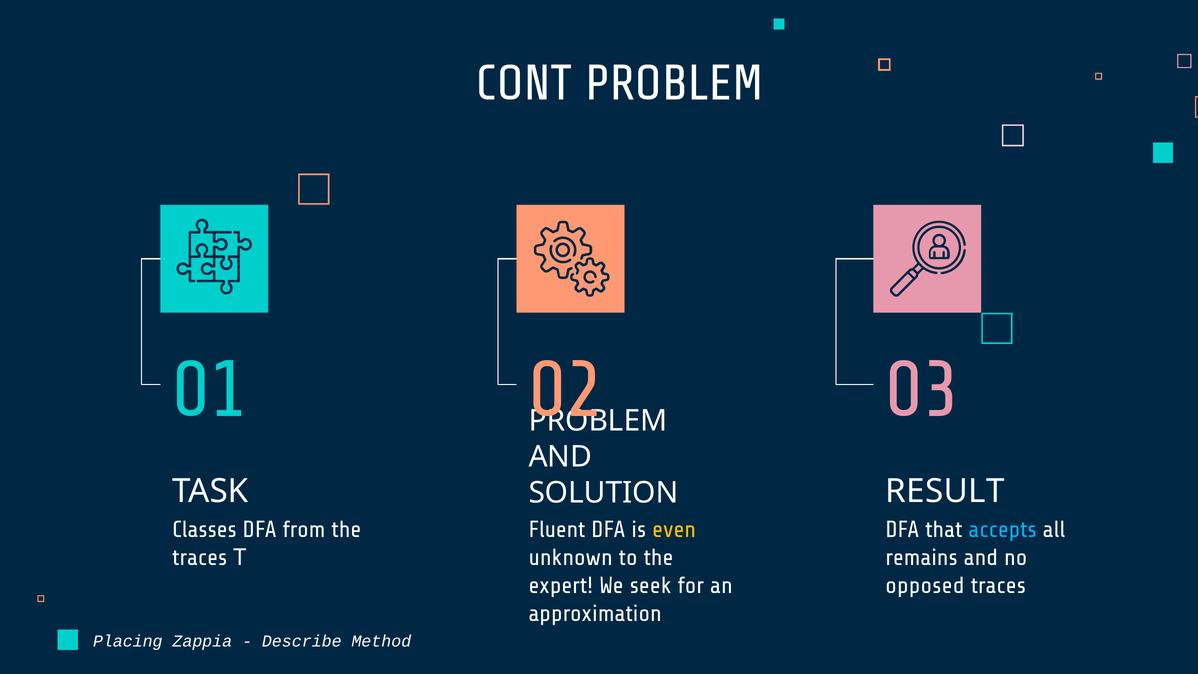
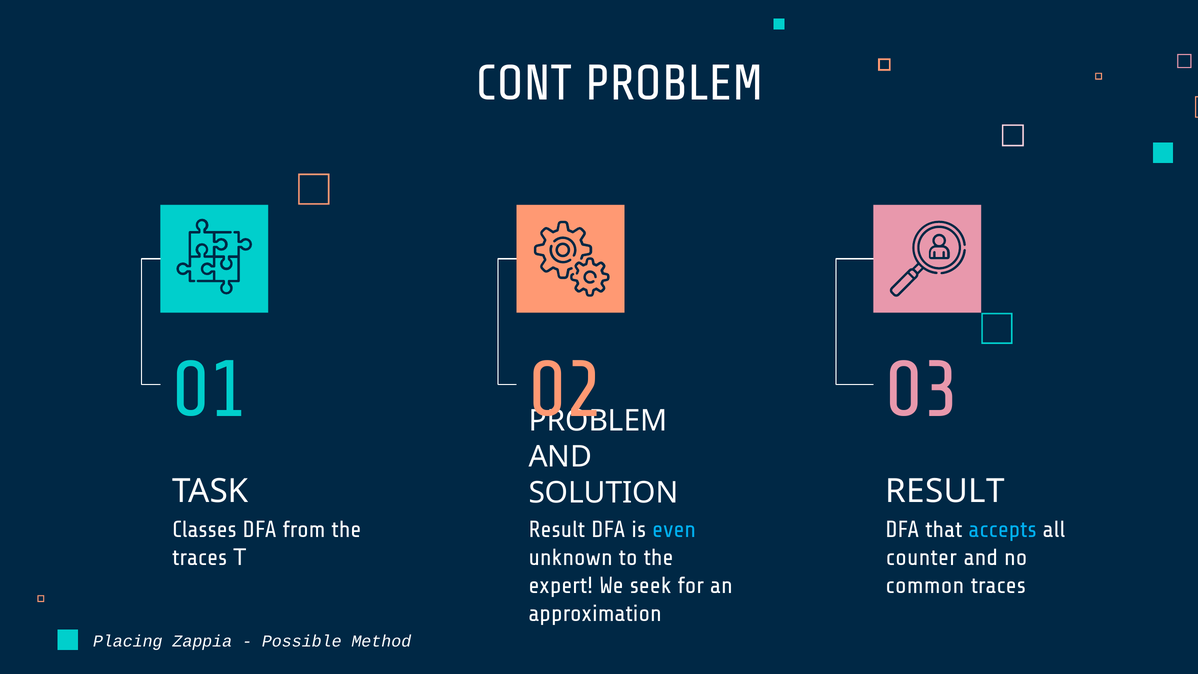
Fluent: Fluent -> Result (557, 529)
even colour: yellow -> light blue (674, 529)
remains: remains -> counter (921, 557)
opposed: opposed -> common (925, 585)
Describe: Describe -> Possible (302, 641)
